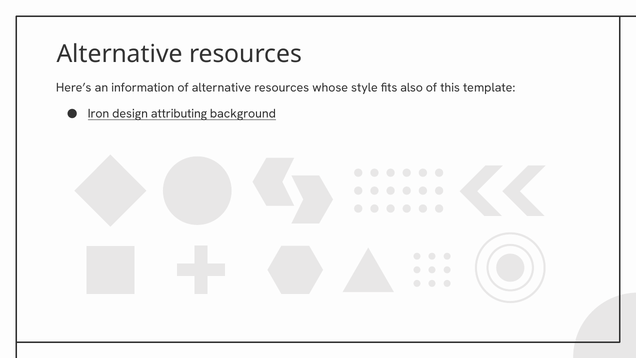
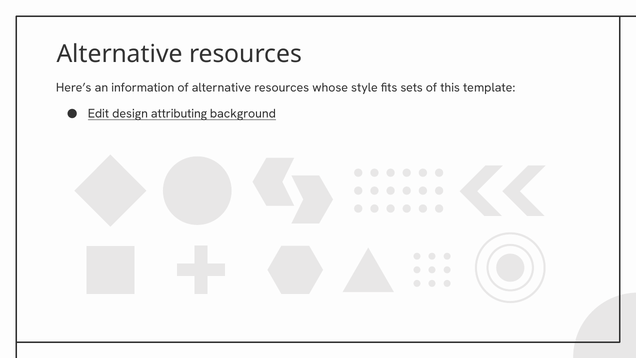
also: also -> sets (412, 88)
Iron: Iron -> Edit (98, 114)
